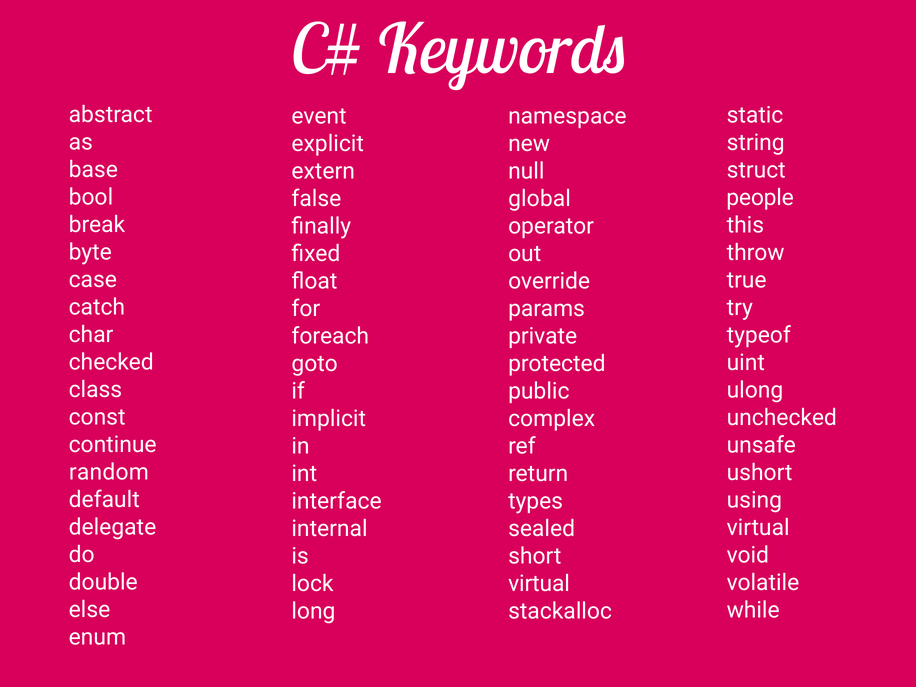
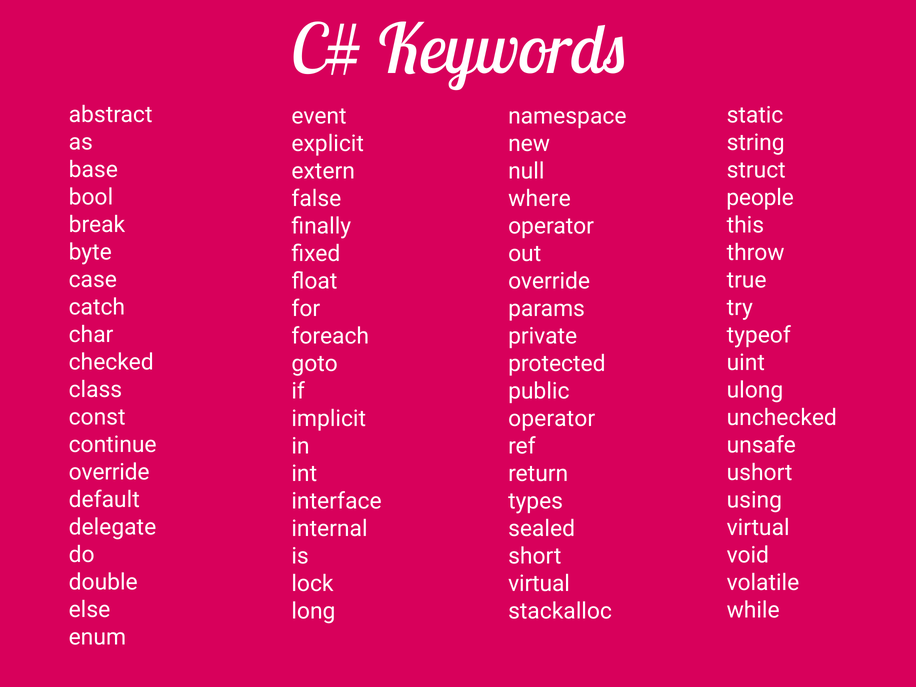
global: global -> where (539, 199)
complex: complex -> operator (552, 419)
random: random -> override (109, 472)
